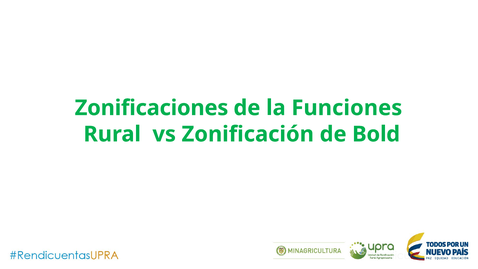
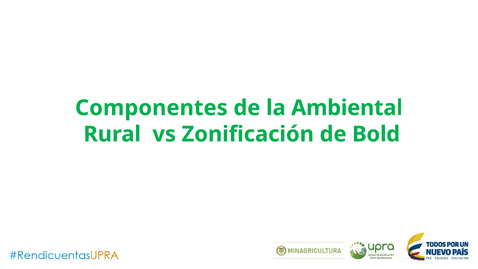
Zonificaciones: Zonificaciones -> Componentes (151, 108)
Funciones: Funciones -> Ambiental (347, 108)
